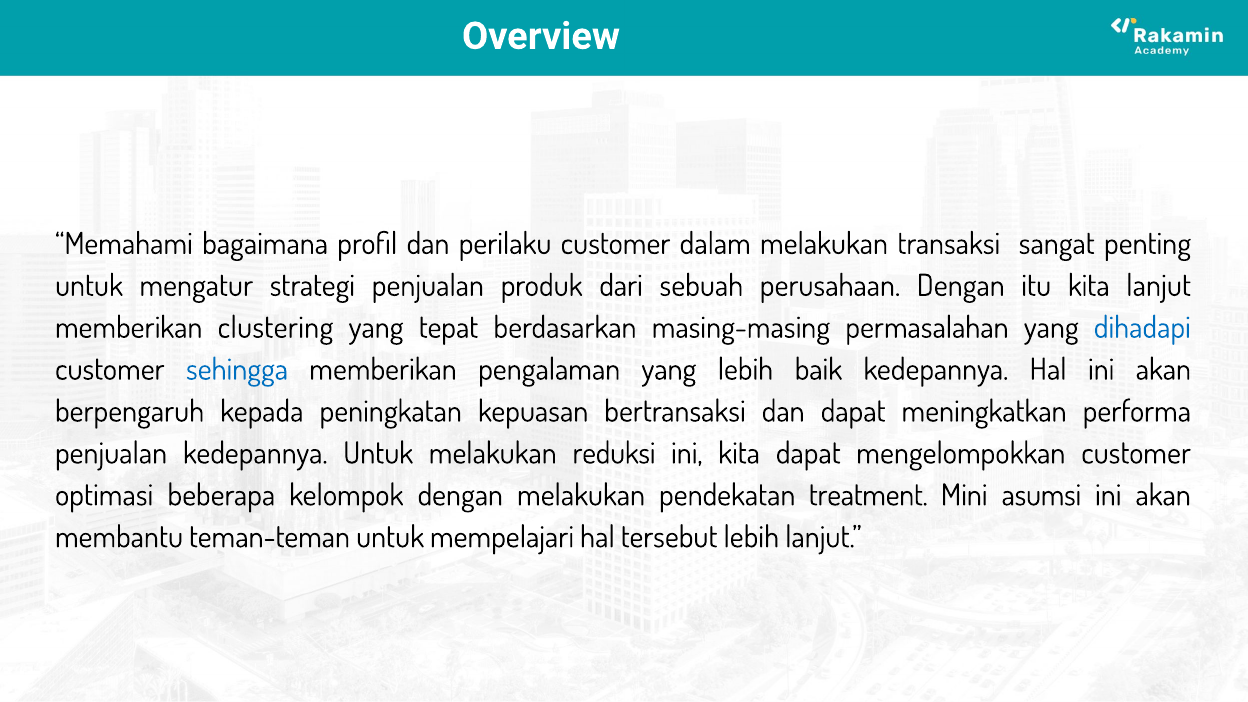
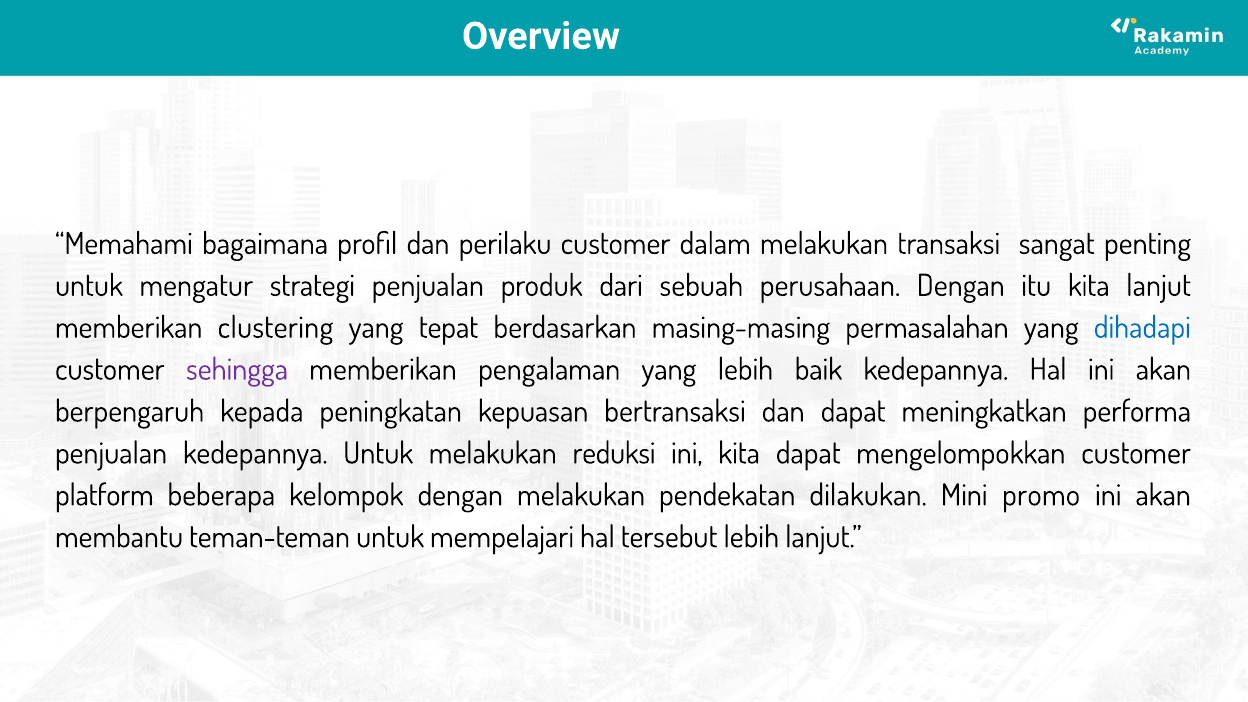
sehingga colour: blue -> purple (237, 370)
optimasi: optimasi -> platform (104, 495)
treatment: treatment -> dilakukan (868, 495)
asumsi: asumsi -> promo (1041, 495)
